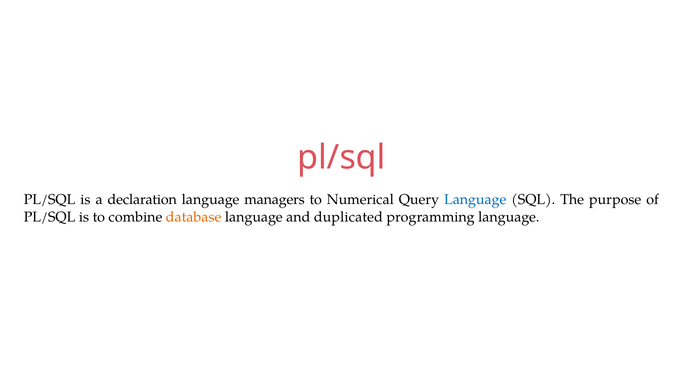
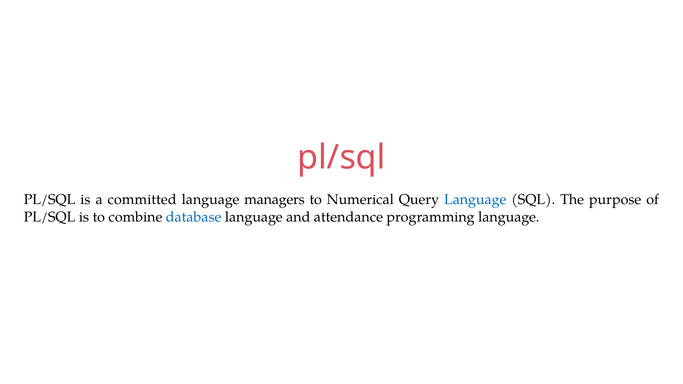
declaration: declaration -> committed (142, 200)
database colour: orange -> blue (194, 217)
duplicated: duplicated -> attendance (348, 217)
